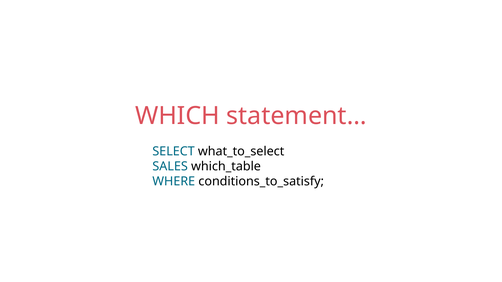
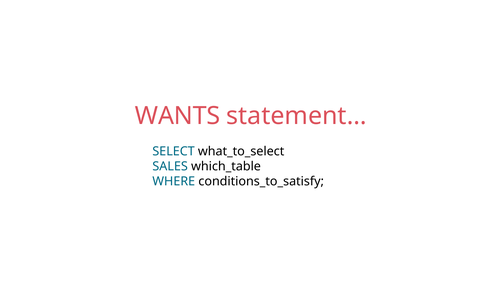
WHICH: WHICH -> WANTS (178, 116)
